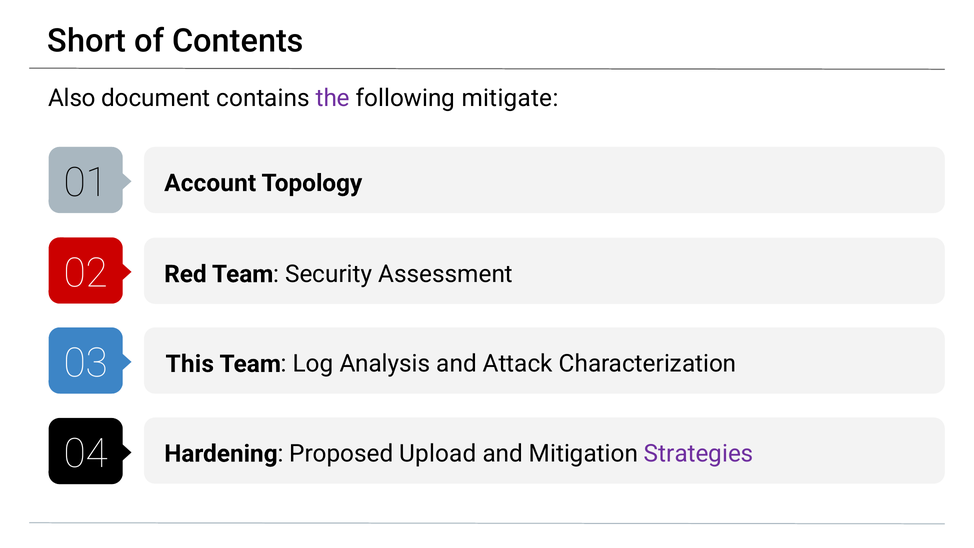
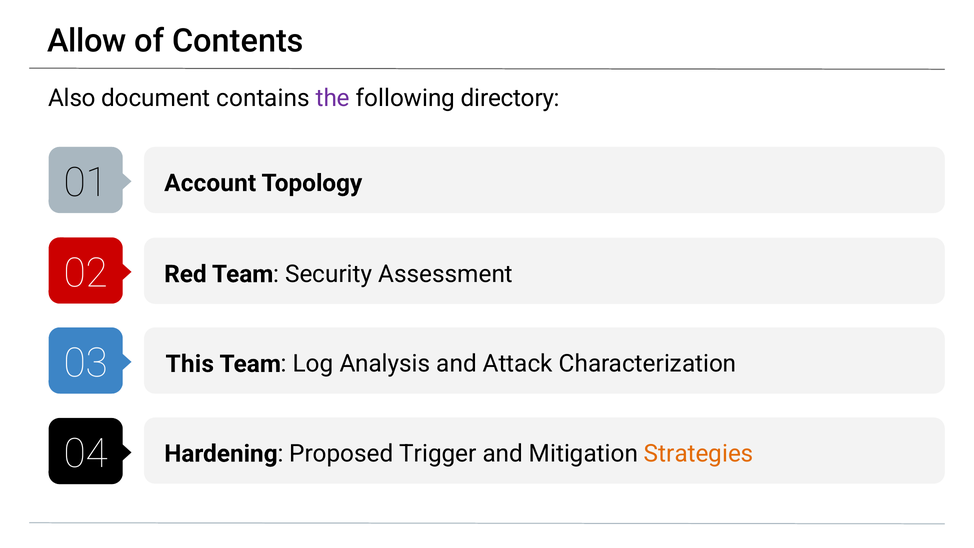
Short: Short -> Allow (87, 41)
mitigate: mitigate -> directory (510, 98)
Upload: Upload -> Trigger (438, 454)
Strategies colour: purple -> orange (699, 454)
